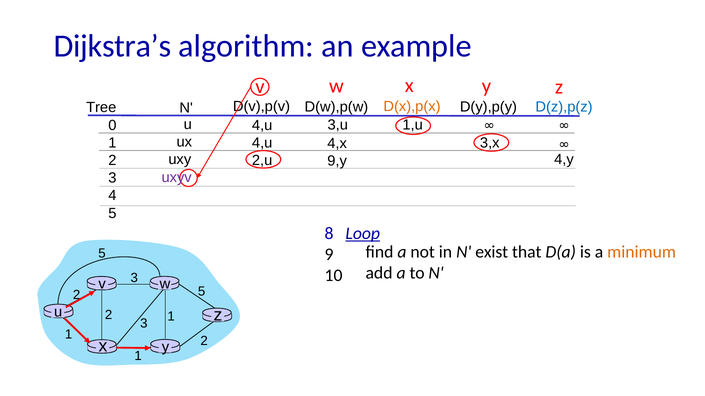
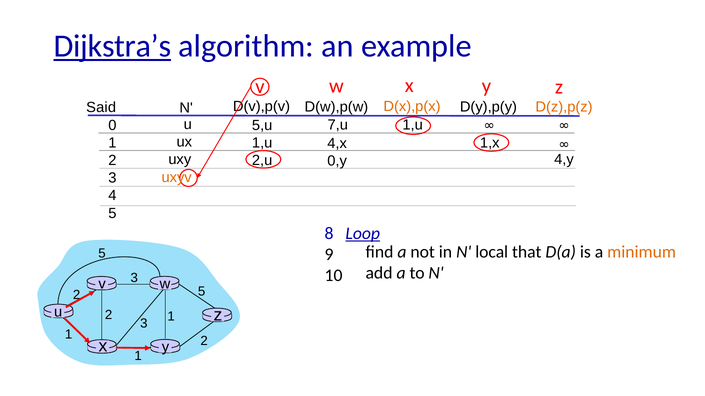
Dijkstra’s underline: none -> present (113, 46)
Tree: Tree -> Said (101, 108)
D(z),p(z colour: blue -> orange (564, 107)
3,u: 3,u -> 7,u (338, 125)
4,u: 4,u -> 5,u (262, 125)
4,u: 4,u -> 1,u (262, 143)
3,x: 3,x -> 1,x (490, 143)
9,y: 9,y -> 0,y (337, 161)
uxyv colour: purple -> orange (177, 178)
exist: exist -> local (492, 252)
